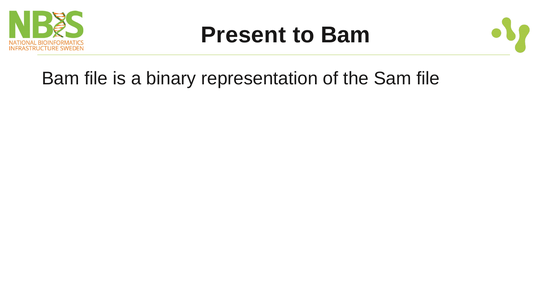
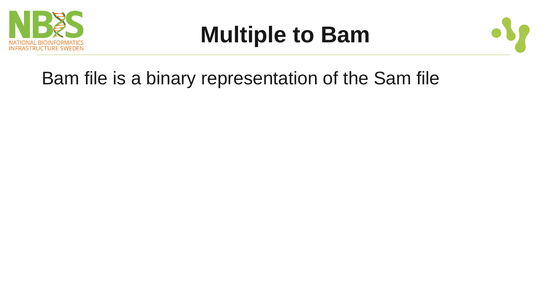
Present: Present -> Multiple (244, 35)
